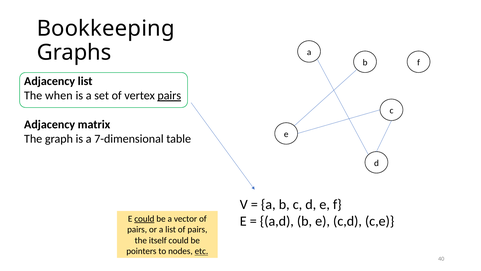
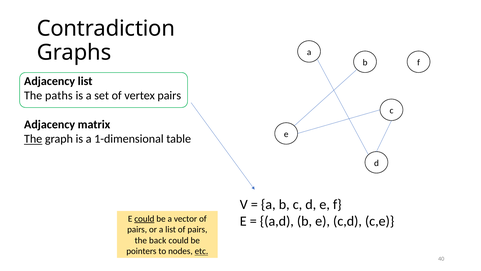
Bookkeeping: Bookkeeping -> Contradiction (106, 29)
when: when -> paths (59, 96)
pairs underline: present -> none (169, 96)
The underline: none -> present (33, 139)
7-dimensional: 7-dimensional -> 1-dimensional (129, 139)
itself: itself -> back (158, 240)
